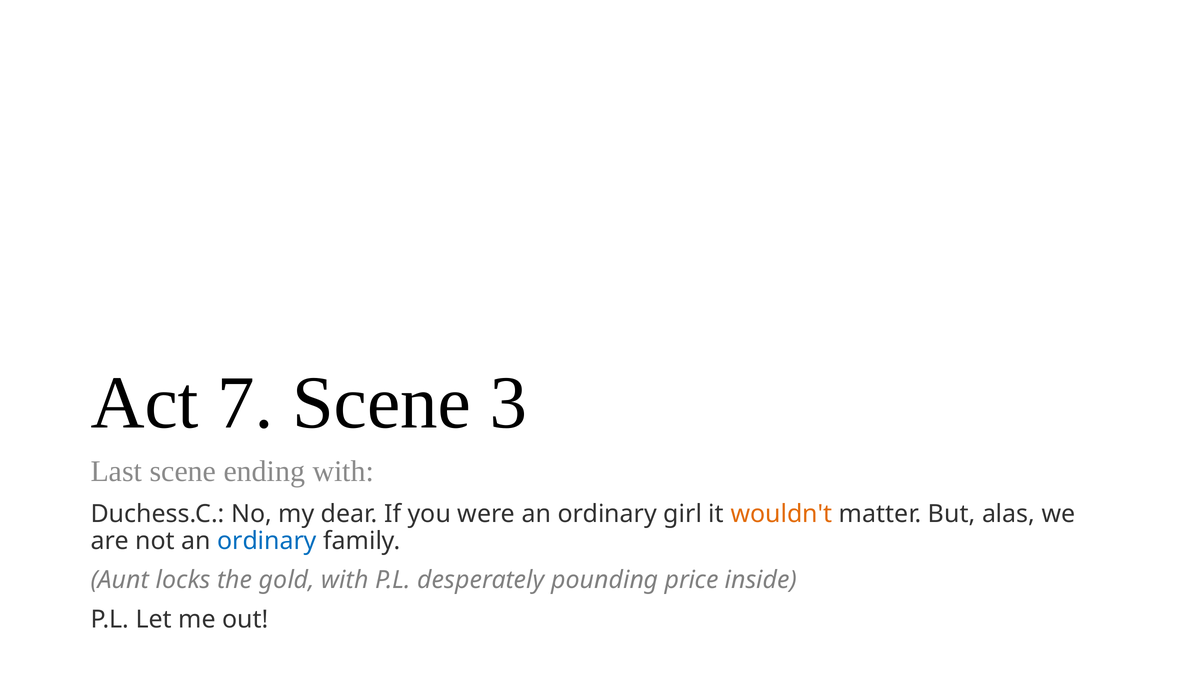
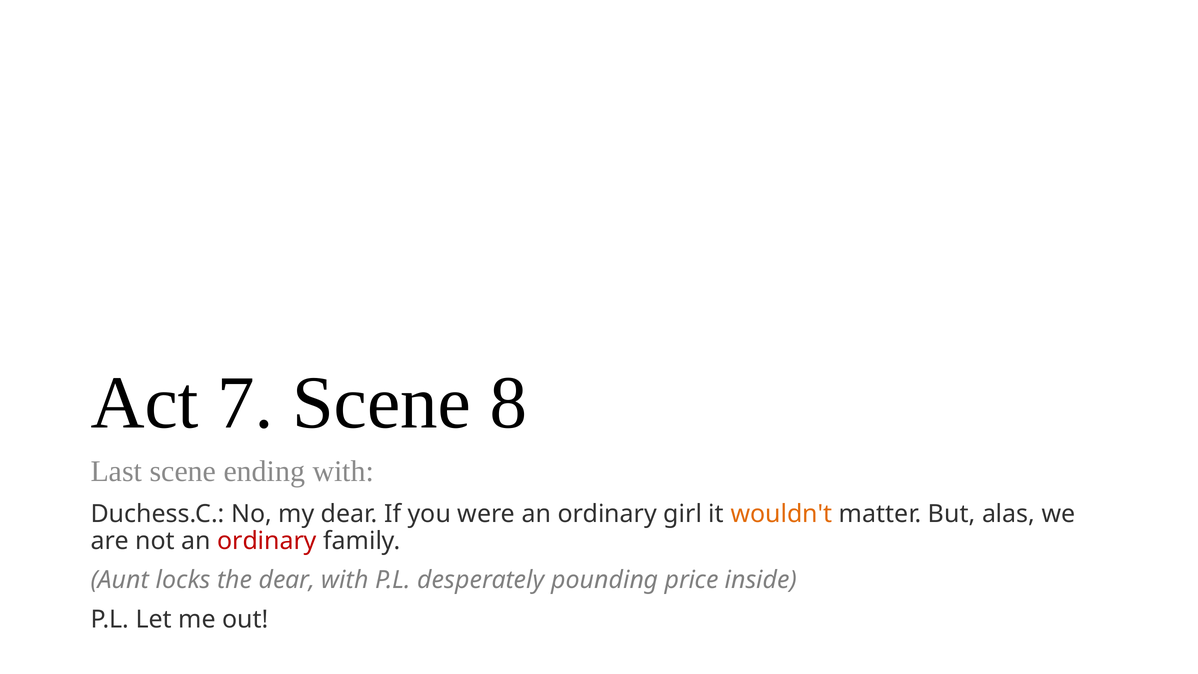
3: 3 -> 8 (508, 403)
ordinary colour: blue -> red (267, 541)
the gold: gold -> dear (287, 580)
